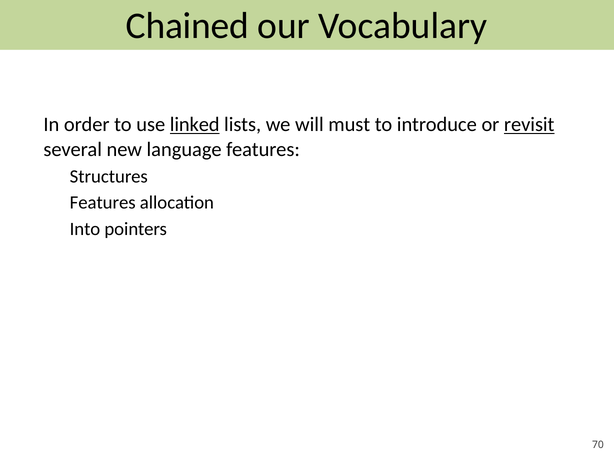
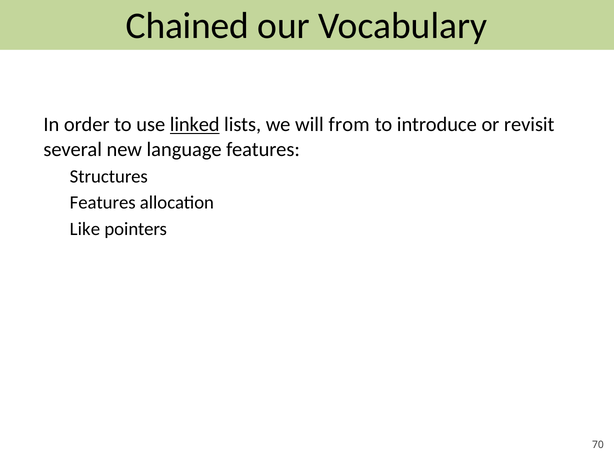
must: must -> from (349, 125)
revisit underline: present -> none (529, 125)
Into: Into -> Like (85, 229)
